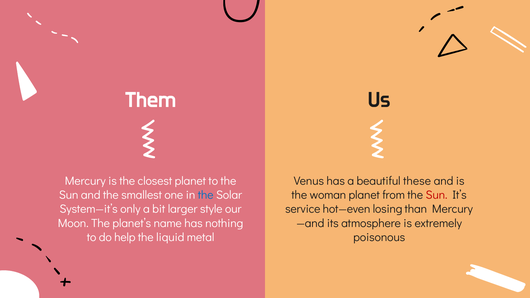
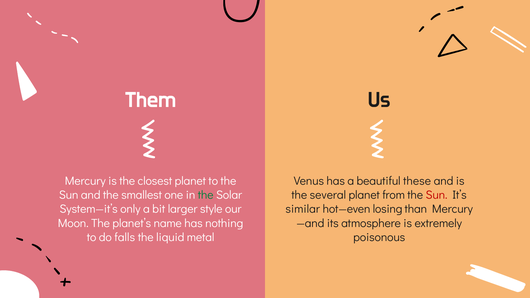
the colour: blue -> green (206, 195)
woman: woman -> several (328, 195)
service: service -> similar (303, 209)
help: help -> falls (125, 237)
